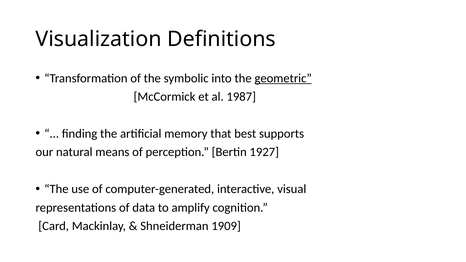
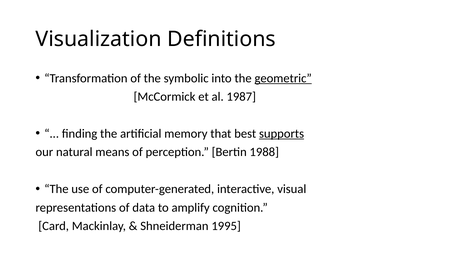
supports underline: none -> present (282, 134)
1927: 1927 -> 1988 (264, 152)
1909: 1909 -> 1995 (226, 226)
